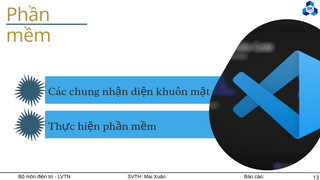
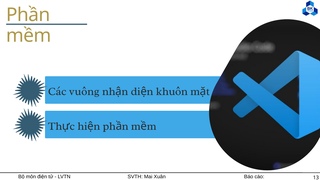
chung: chung -> vuông (84, 91)
